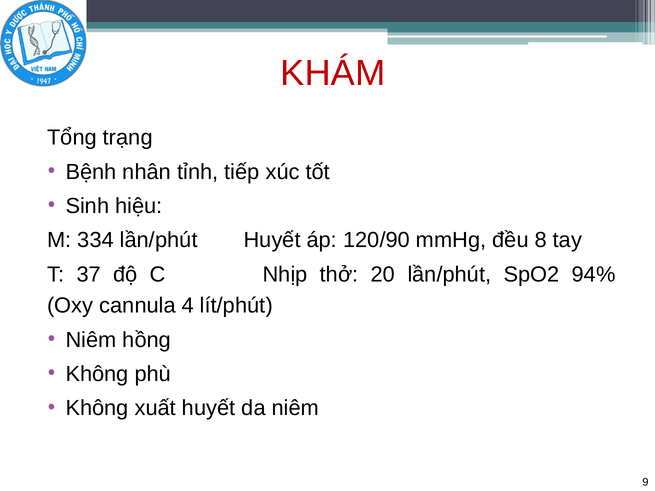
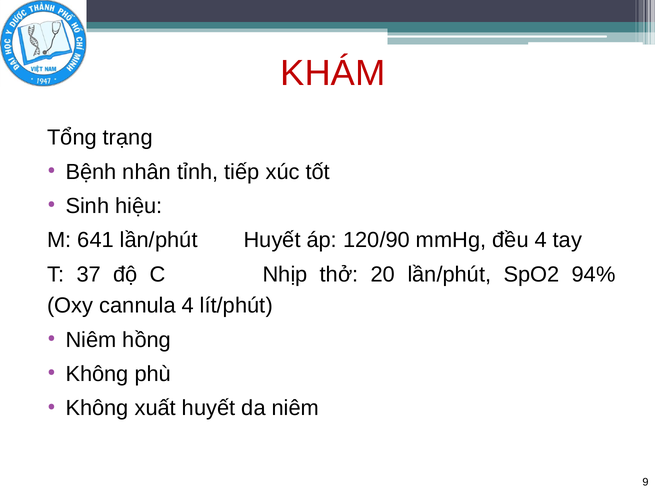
334: 334 -> 641 (96, 240)
đều 8: 8 -> 4 (541, 240)
